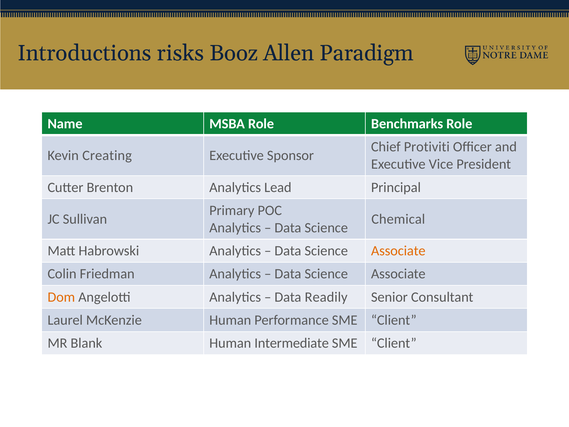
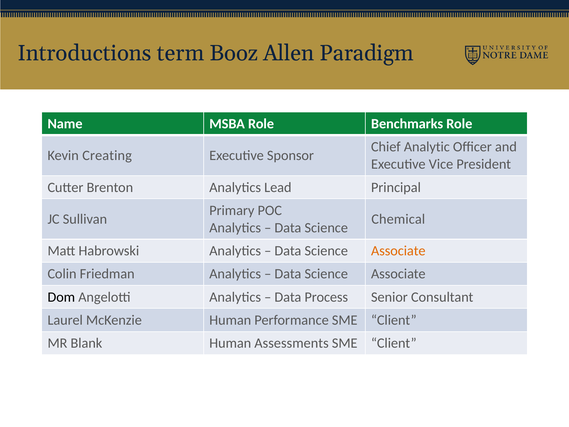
risks: risks -> term (181, 53)
Protiviti: Protiviti -> Analytic (427, 147)
Dom colour: orange -> black (61, 297)
Readily: Readily -> Process (326, 297)
Intermediate: Intermediate -> Assessments (292, 343)
